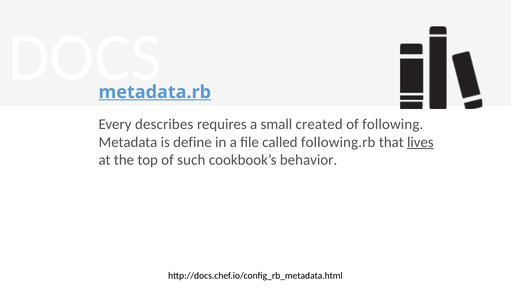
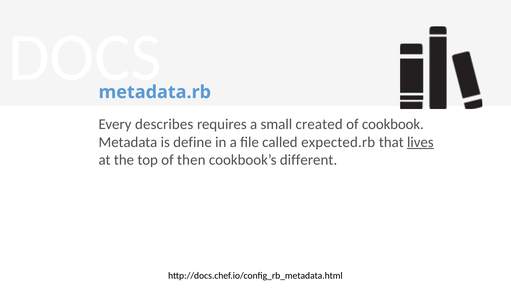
metadata.rb underline: present -> none (155, 92)
following: following -> cookbook (393, 124)
following.rb: following.rb -> expected.rb (338, 142)
such: such -> then (191, 160)
behavior: behavior -> different (309, 160)
